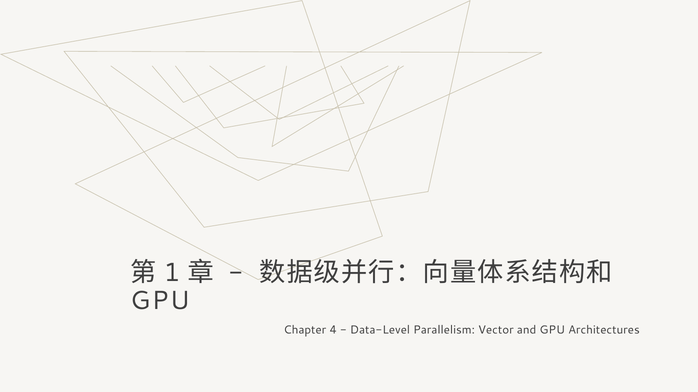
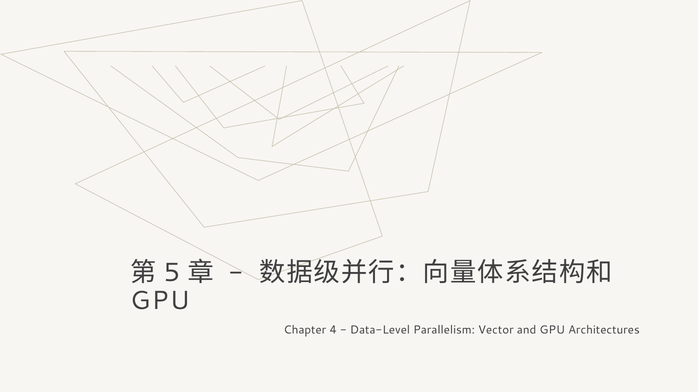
1: 1 -> 5 (172, 273)
